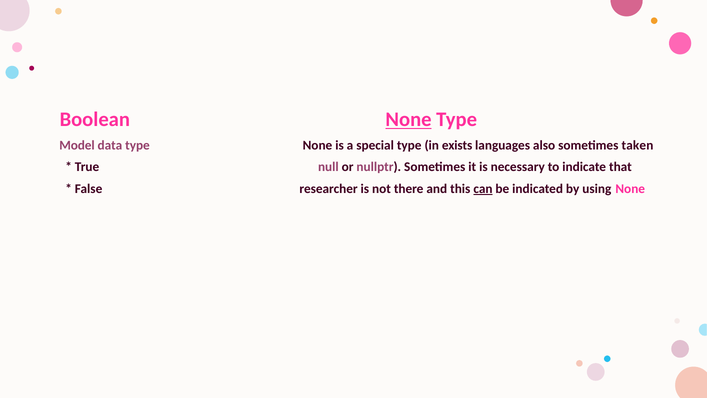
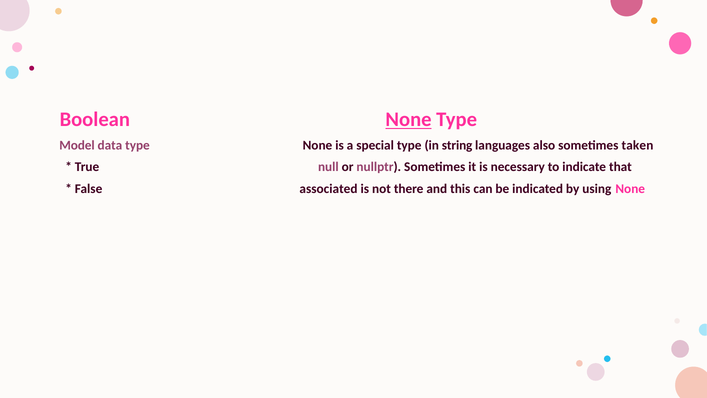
exists: exists -> string (457, 145)
researcher: researcher -> associated (328, 189)
can underline: present -> none (483, 189)
